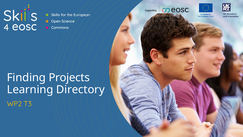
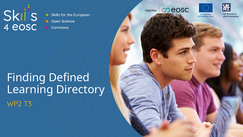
Projects: Projects -> Defined (69, 77)
